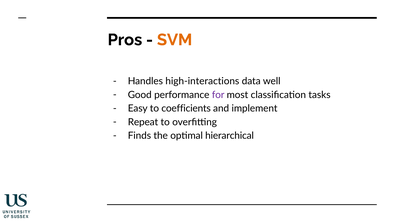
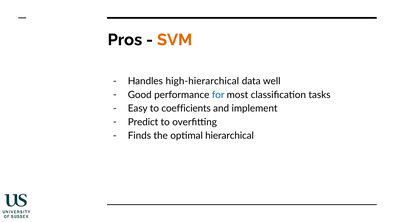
high-interactions: high-interactions -> high-hierarchical (202, 81)
for colour: purple -> blue (218, 95)
Repeat: Repeat -> Predict (143, 122)
